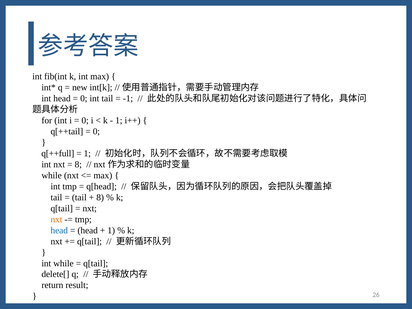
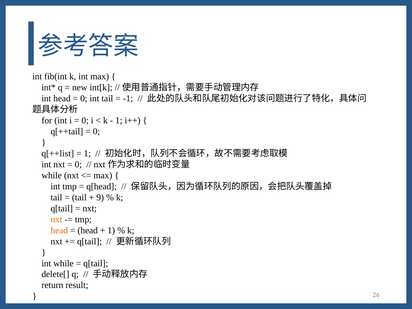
q[++full: q[++full -> q[++list (58, 154)
8: 8 -> 0 (78, 164)
8: 8 -> 9 (100, 197)
head colour: blue -> orange (59, 230)
